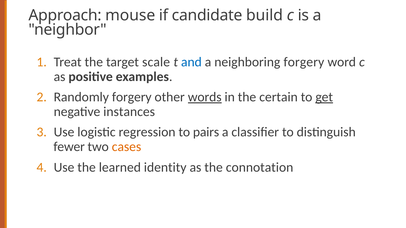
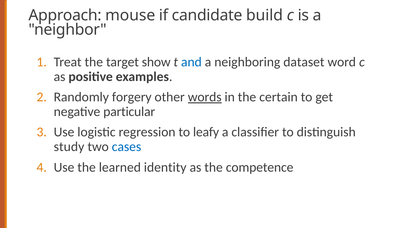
scale: scale -> show (156, 62)
neighboring forgery: forgery -> dataset (304, 62)
get underline: present -> none (324, 97)
instances: instances -> particular (129, 112)
pairs: pairs -> leafy (206, 132)
fewer: fewer -> study (69, 147)
cases colour: orange -> blue (127, 147)
connotation: connotation -> competence (260, 168)
